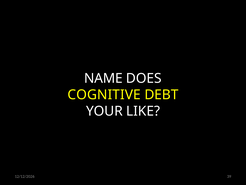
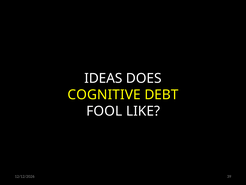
NAME: NAME -> IDEAS (103, 78)
YOUR: YOUR -> FOOL (104, 111)
